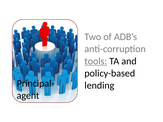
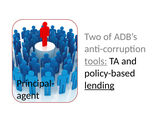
lending underline: none -> present (99, 86)
